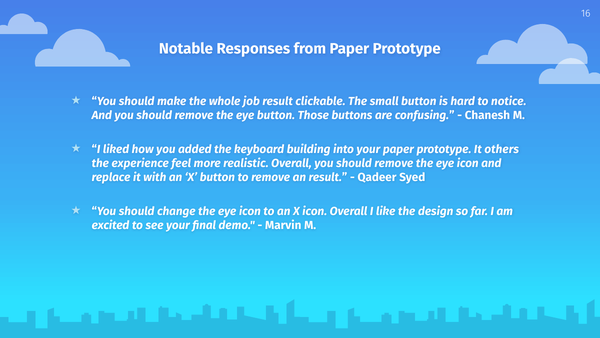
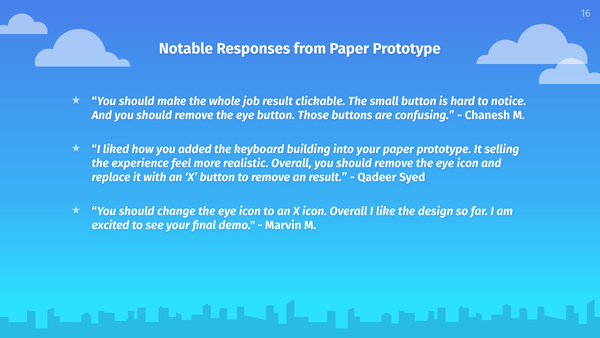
others: others -> selling (502, 149)
